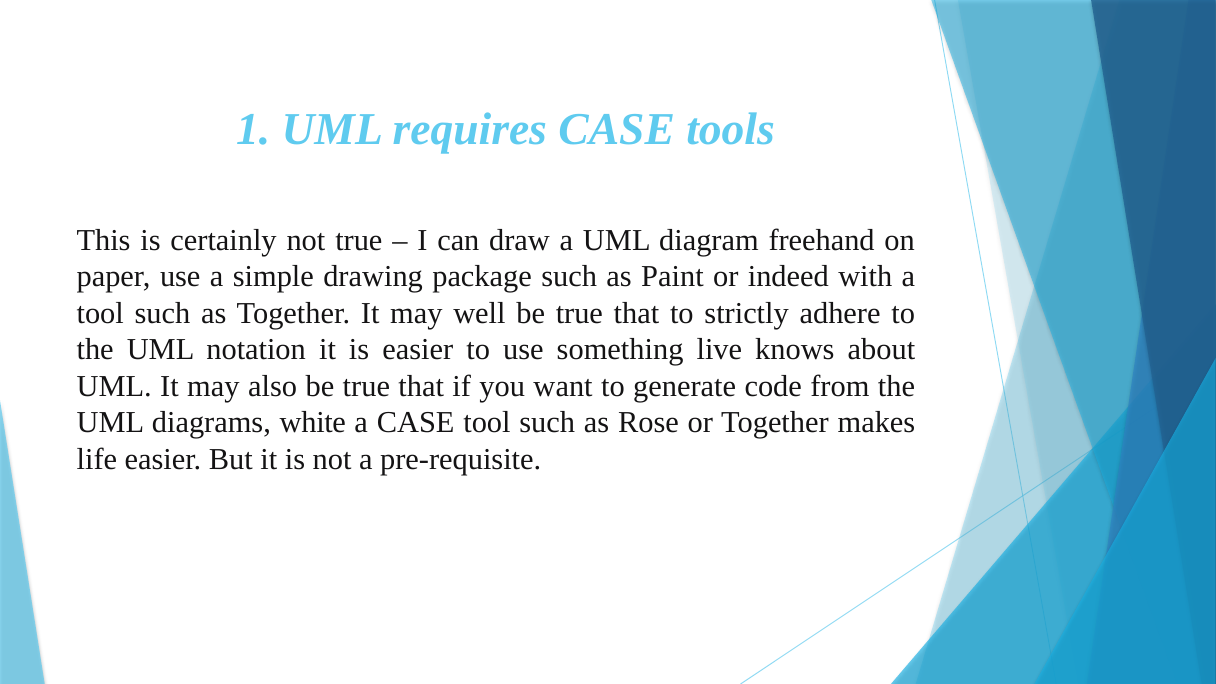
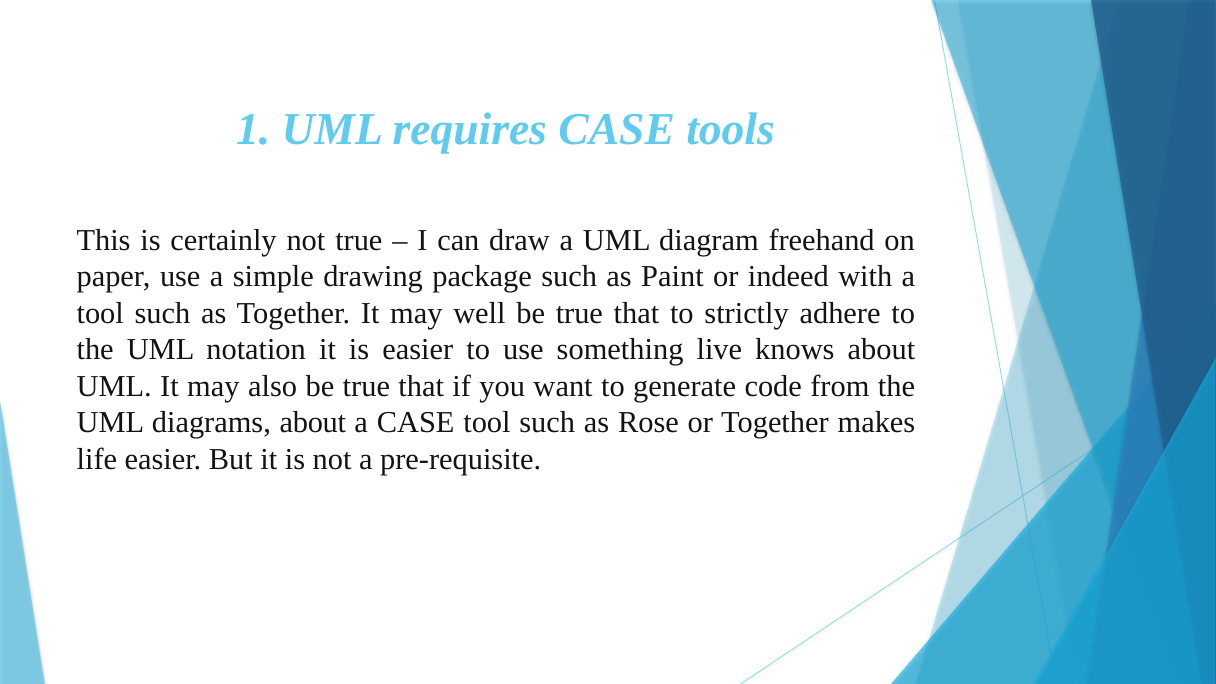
diagrams white: white -> about (313, 423)
